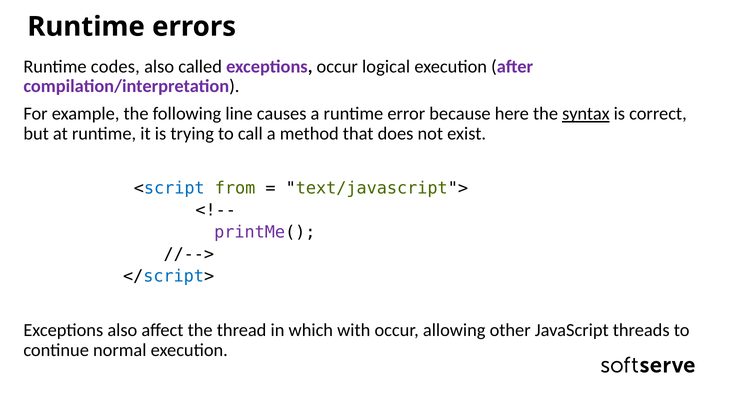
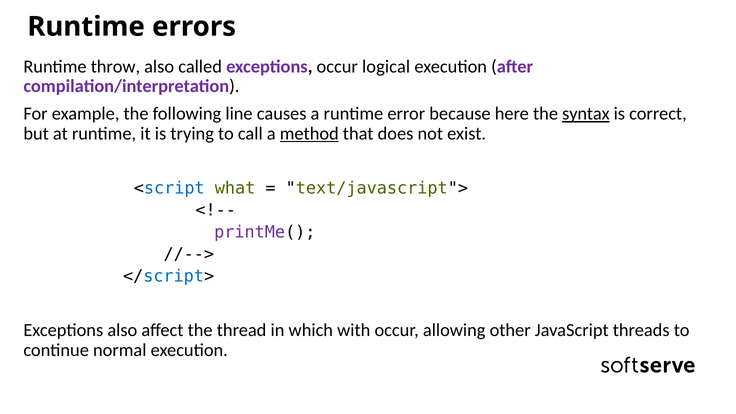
codes: codes -> throw (115, 66)
method underline: none -> present (309, 134)
from: from -> what (235, 188)
